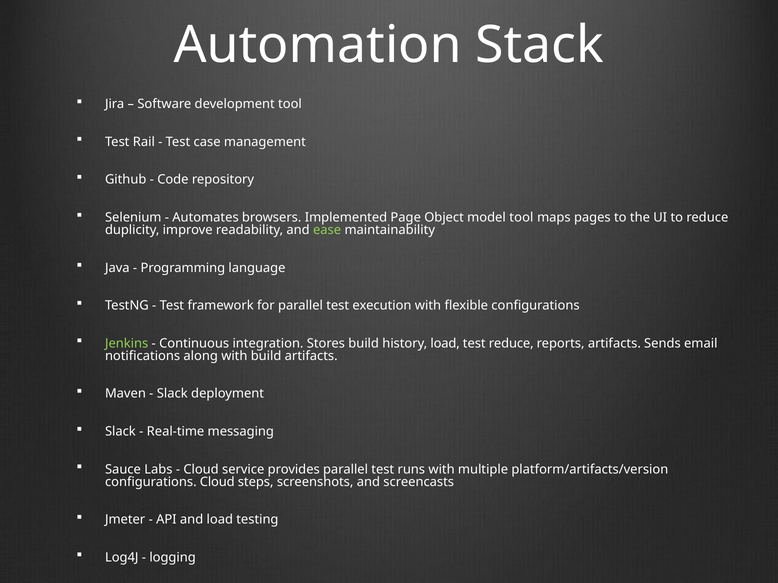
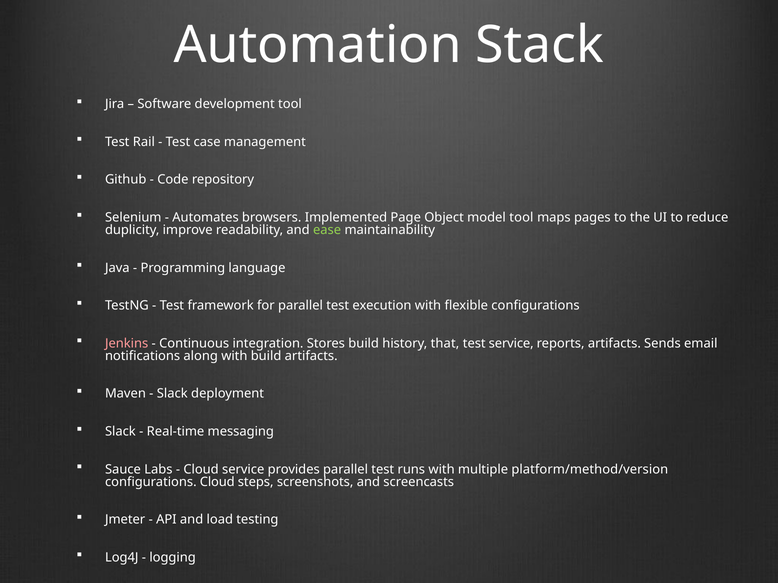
Jenkins colour: light green -> pink (127, 344)
history load: load -> that (445, 344)
test reduce: reduce -> service (511, 344)
platform/artifacts/version: platform/artifacts/version -> platform/method/version (590, 470)
